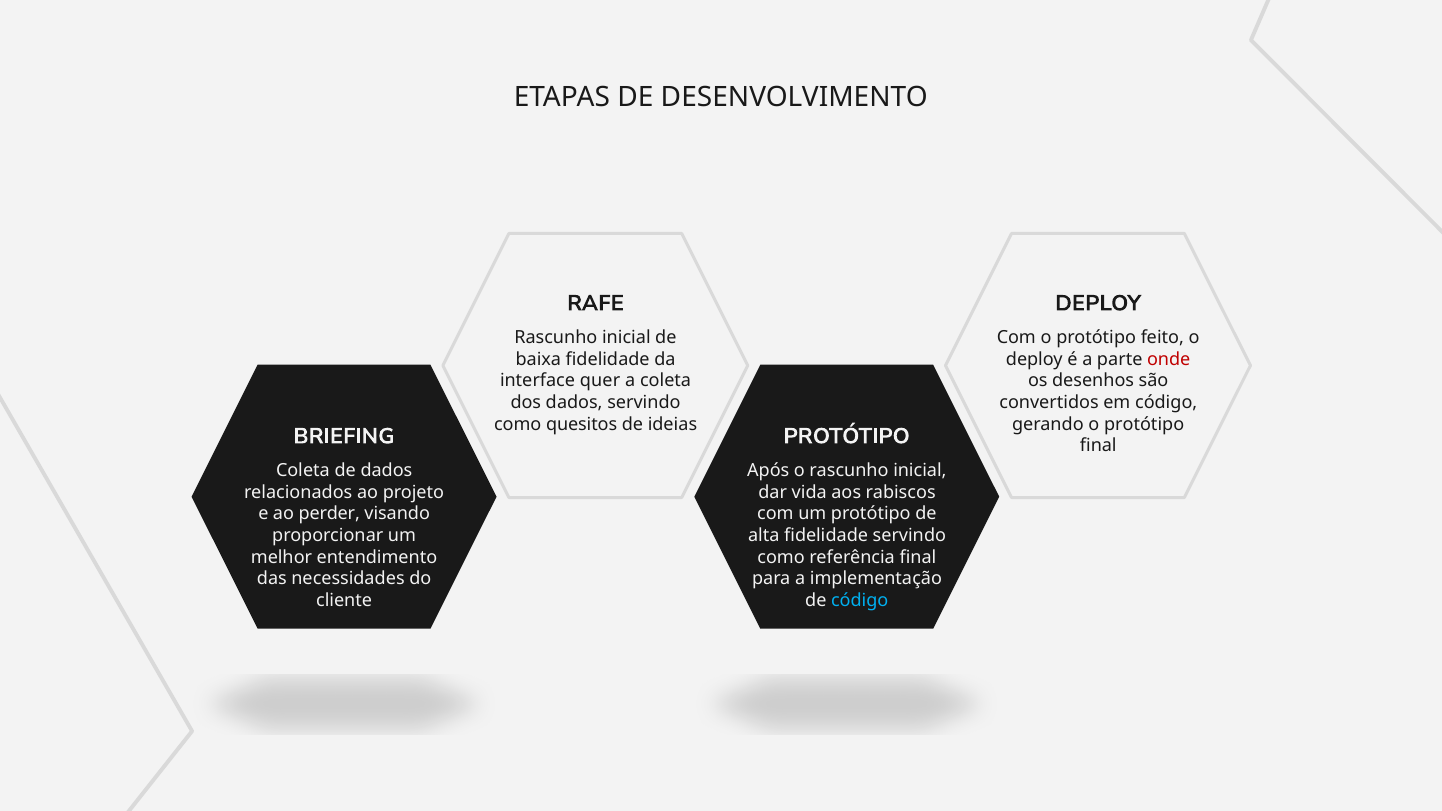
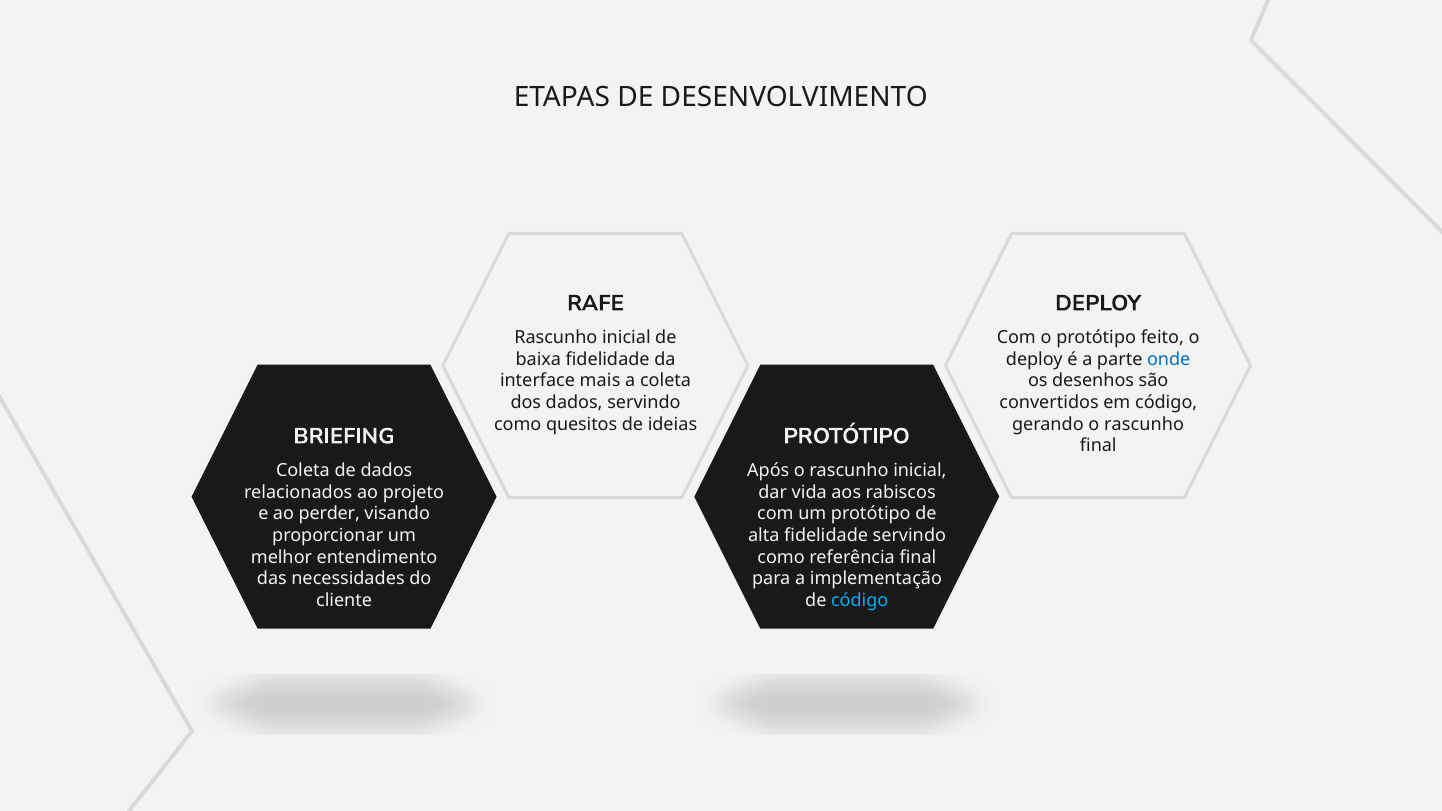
onde colour: red -> blue (1169, 359)
quer: quer -> mais (600, 381)
gerando o protótipo: protótipo -> rascunho (1144, 424)
